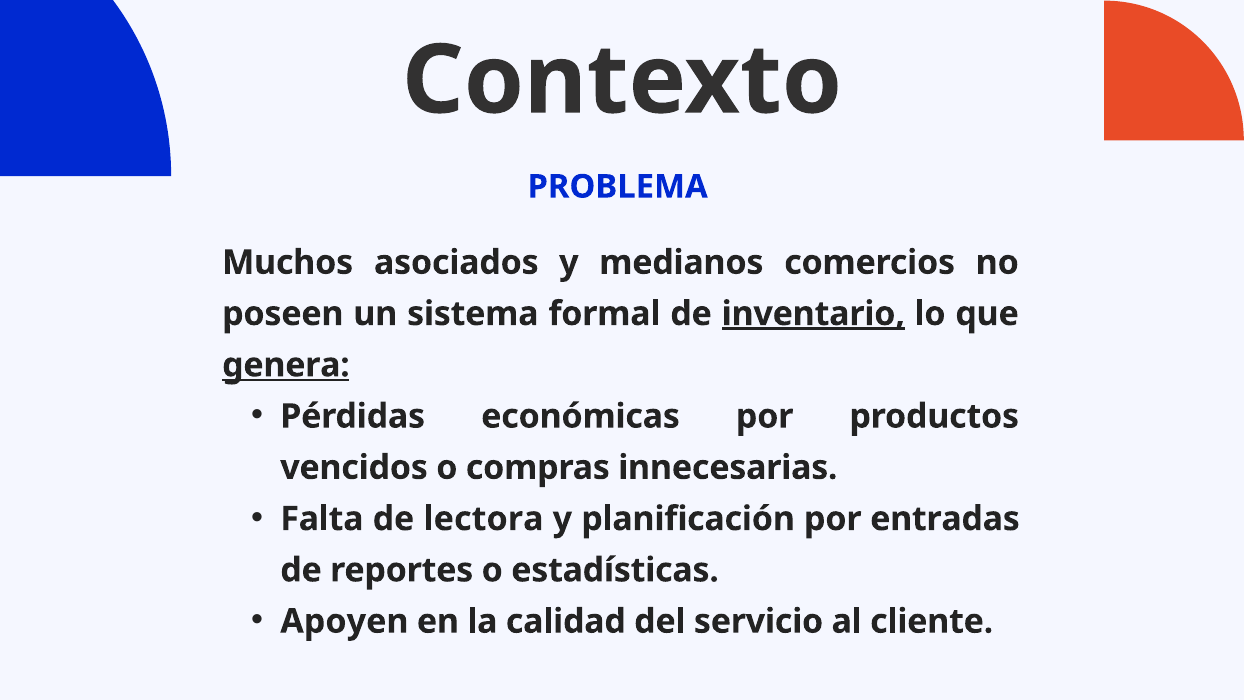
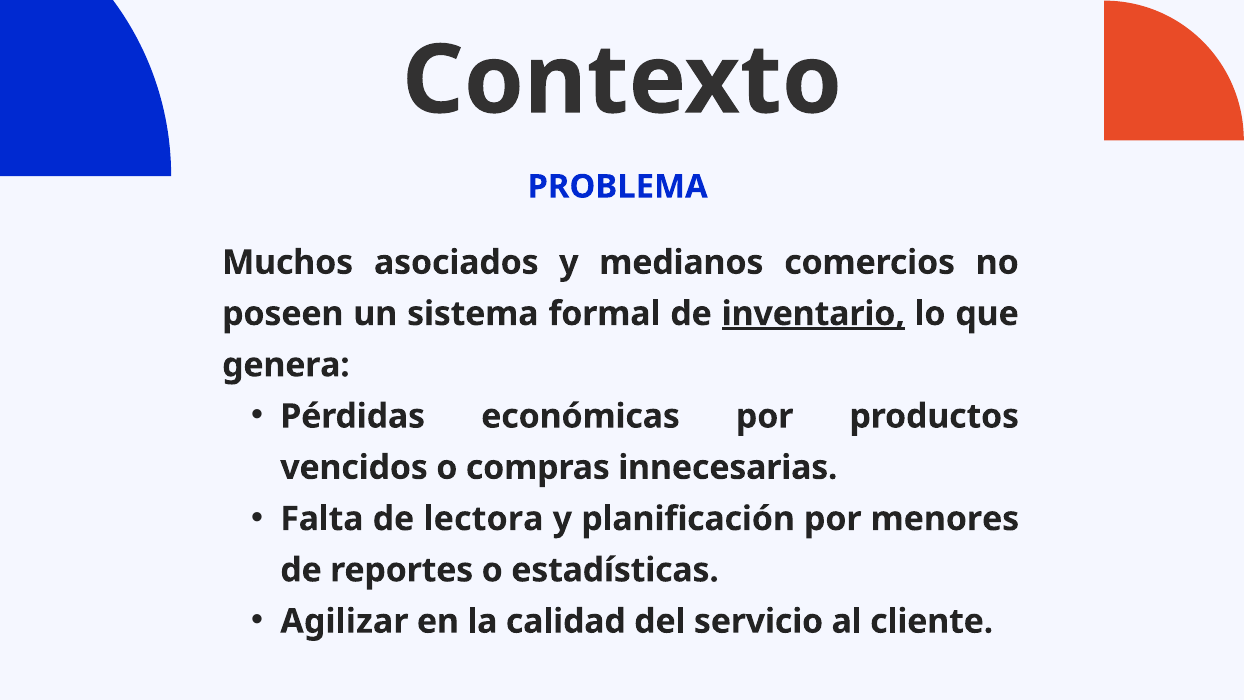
genera underline: present -> none (286, 365)
entradas: entradas -> menores (945, 519)
Apoyen: Apoyen -> Agilizar (344, 621)
